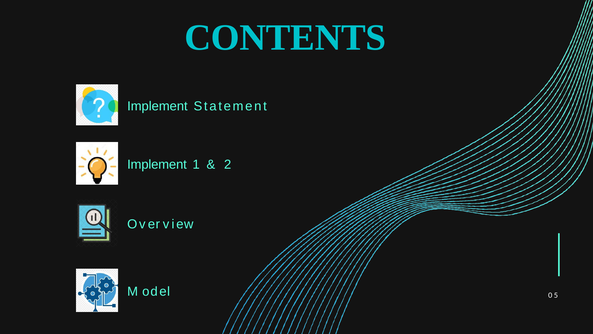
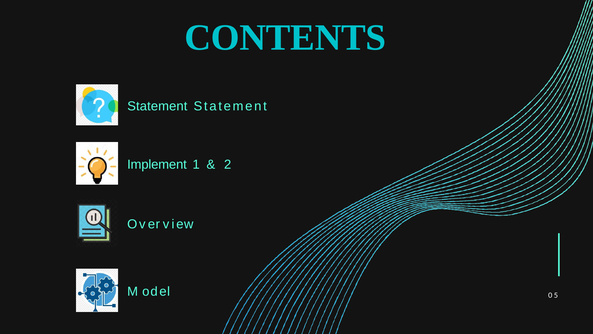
Implement: Implement -> Statement (157, 106)
